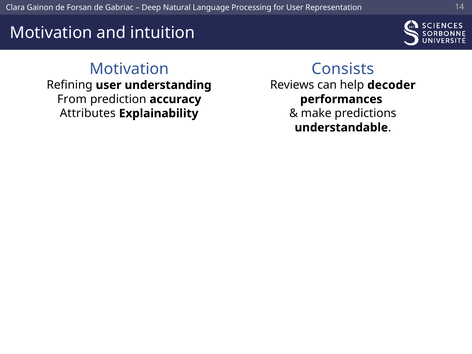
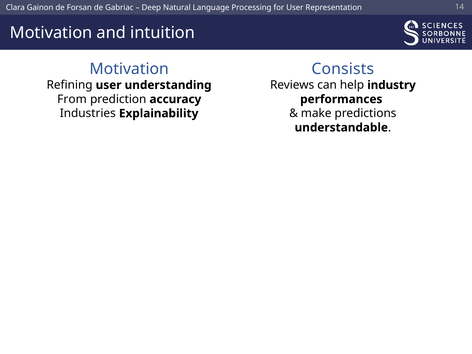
decoder: decoder -> industry (392, 85)
Attributes: Attributes -> Industries (88, 113)
